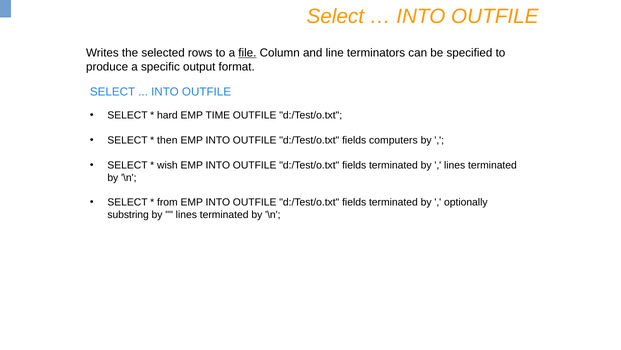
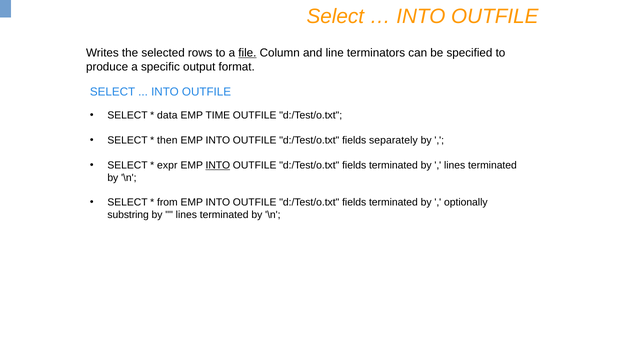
hard: hard -> data (167, 115)
computers: computers -> separately (393, 140)
wish: wish -> expr (167, 165)
INTO underline: none -> present (218, 165)
